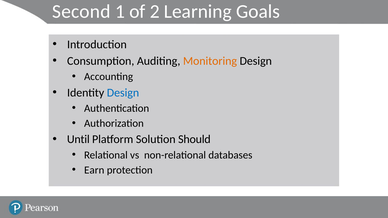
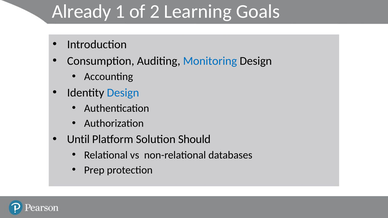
Second: Second -> Already (82, 12)
Monitoring colour: orange -> blue (210, 61)
Earn: Earn -> Prep (94, 170)
